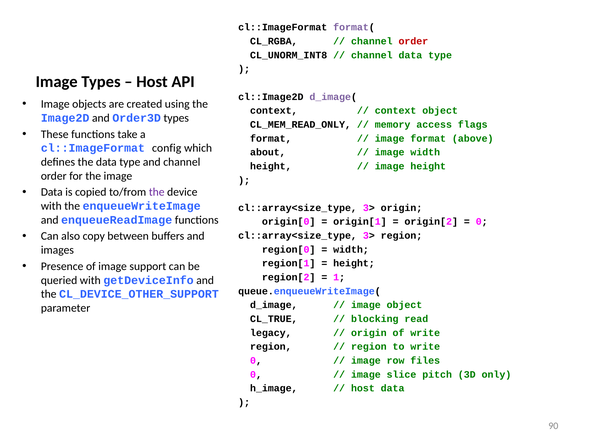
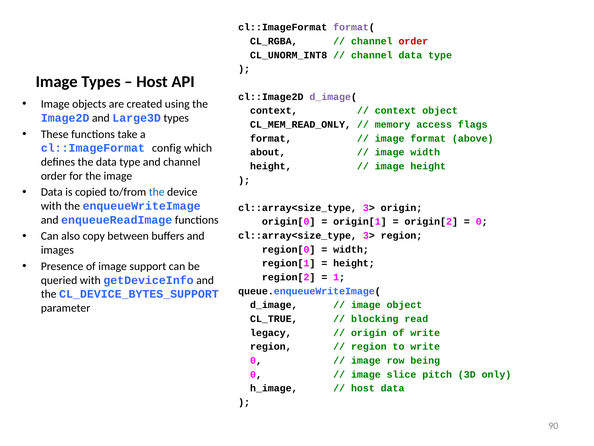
Order3D: Order3D -> Large3D (137, 118)
the colour: purple -> blue (157, 192)
CL_DEVICE_OTHER_SUPPORT: CL_DEVICE_OTHER_SUPPORT -> CL_DEVICE_BYTES_SUPPORT (139, 294)
files: files -> being (425, 360)
